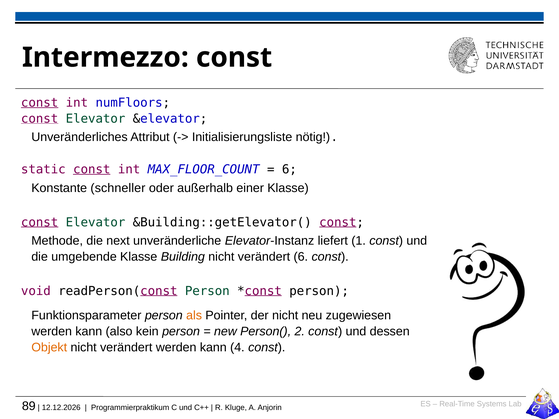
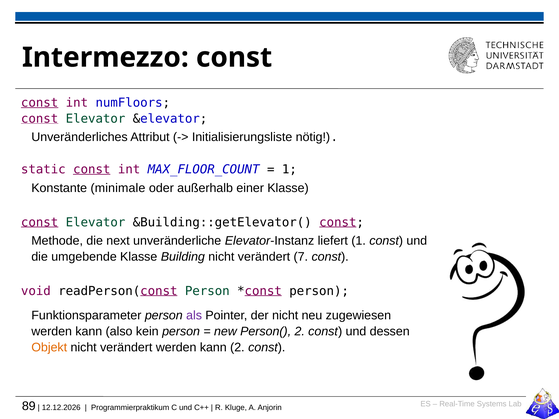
6: 6 -> 1 (289, 170)
schneller: schneller -> minimale (118, 188)
verändert 6: 6 -> 7 (301, 257)
als colour: orange -> purple (194, 316)
kann 4: 4 -> 2 (237, 348)
